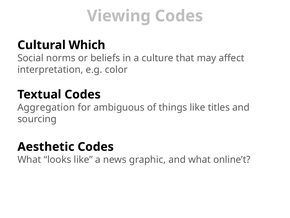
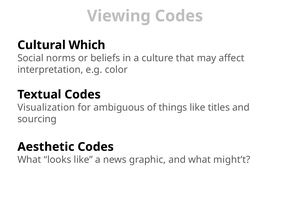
Aggregation: Aggregation -> Visualization (46, 107)
online’t: online’t -> might’t (232, 159)
